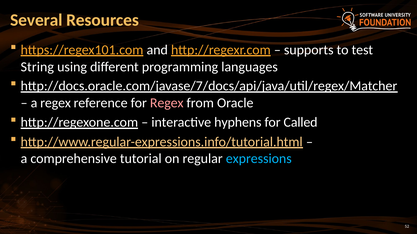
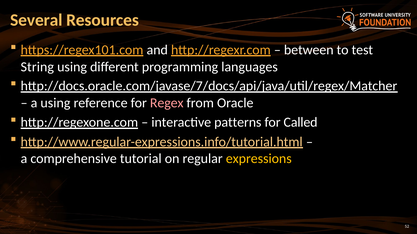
supports: supports -> between (309, 50)
a regex: regex -> using (55, 103)
hyphens: hyphens -> patterns (238, 123)
expressions colour: light blue -> yellow (259, 159)
